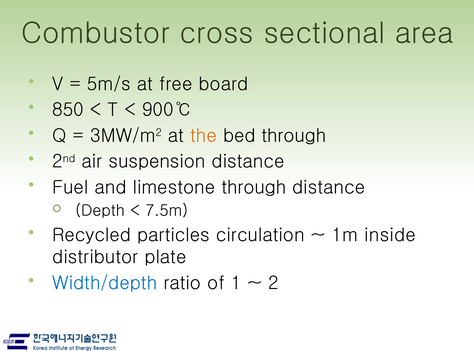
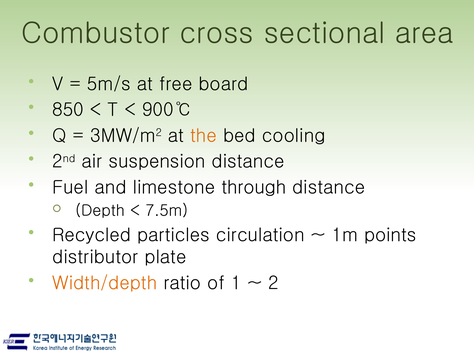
bed through: through -> cooling (294, 136)
inside: inside -> points (390, 235)
Width/depth colour: blue -> orange (105, 283)
